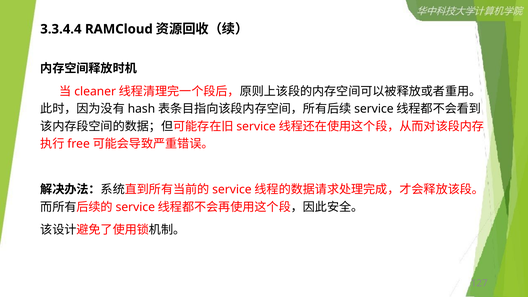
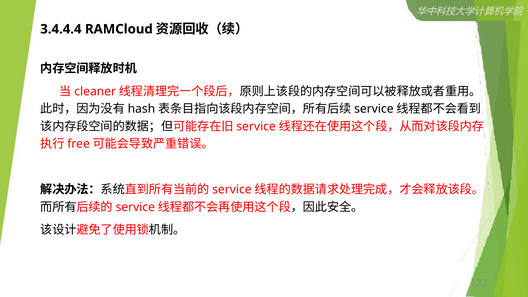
3.3.4.4: 3.3.4.4 -> 3.4.4.4 (61, 29)
